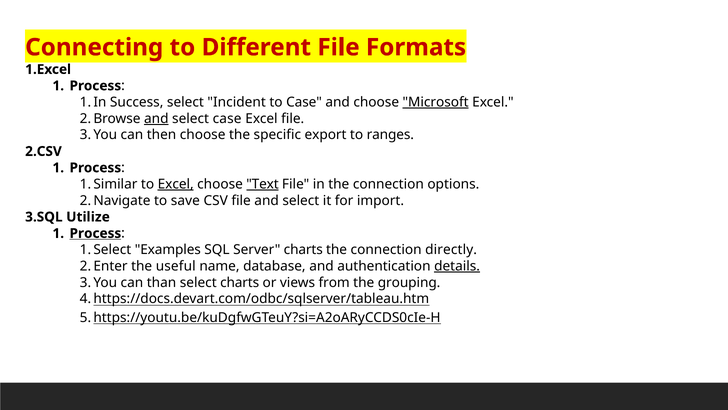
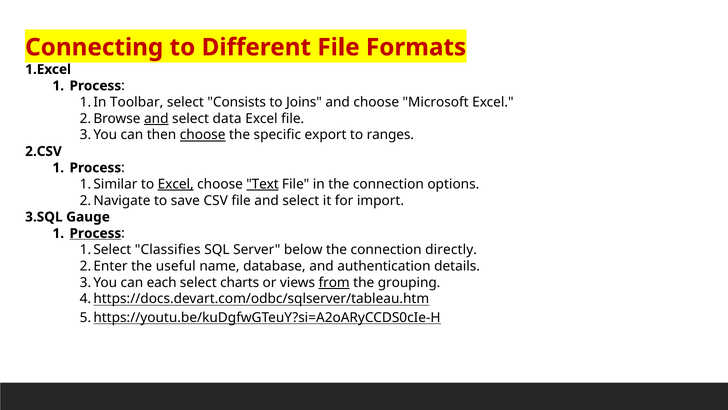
Success: Success -> Toolbar (137, 102)
Incident: Incident -> Consists (237, 102)
to Case: Case -> Joins (304, 102)
Microsoft underline: present -> none (436, 102)
select case: case -> data (227, 118)
choose underline: none -> present (203, 135)
Utilize: Utilize -> Gauge (88, 217)
Examples: Examples -> Classifies (168, 249)
Server charts: charts -> below (303, 249)
details underline: present -> none (457, 266)
than: than -> each (162, 282)
from underline: none -> present (334, 282)
